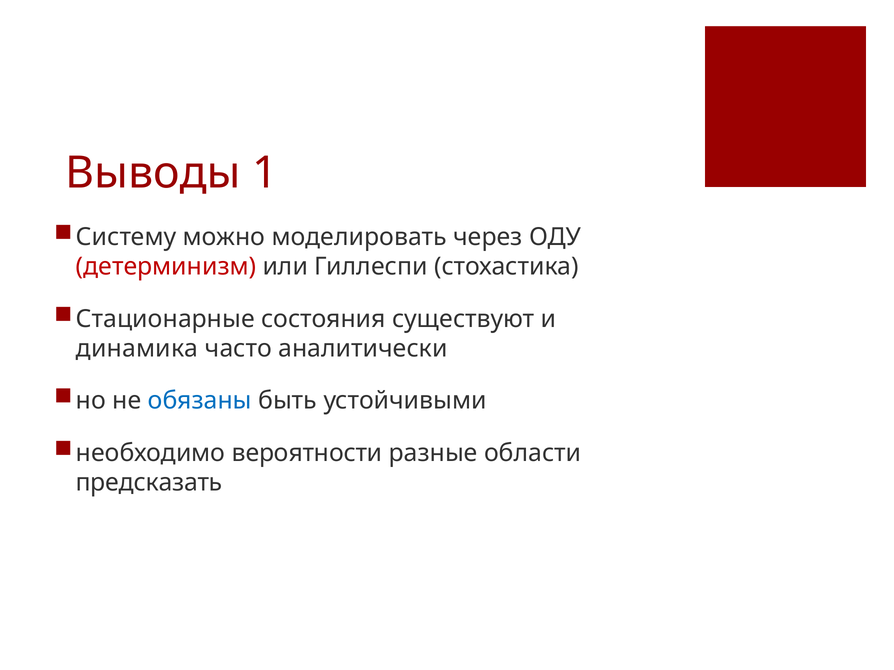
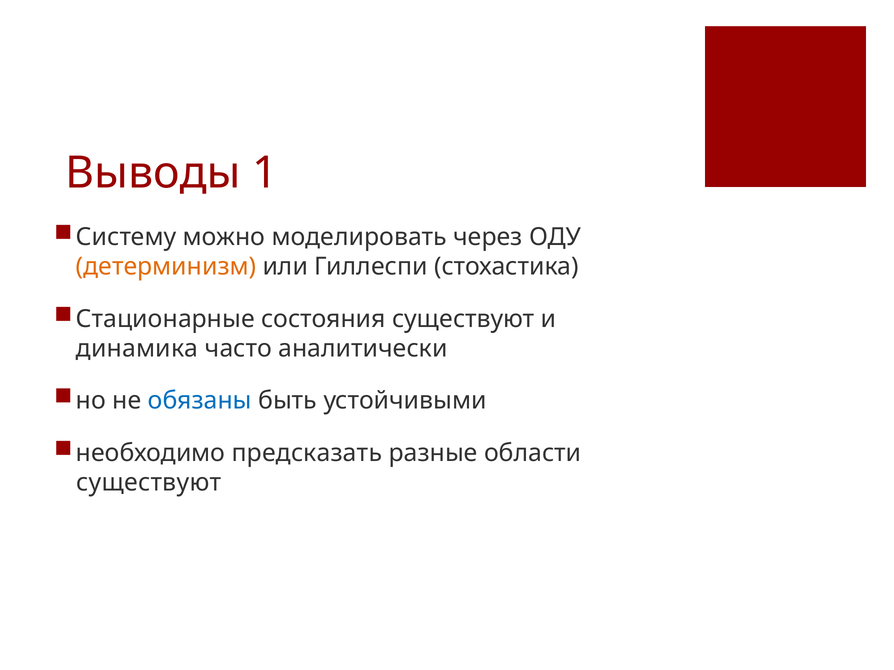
детерминизм colour: red -> orange (166, 267)
вероятности: вероятности -> предсказать (307, 453)
предсказать: предсказать -> существуют (149, 483)
